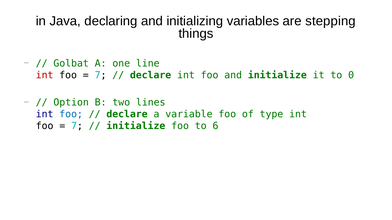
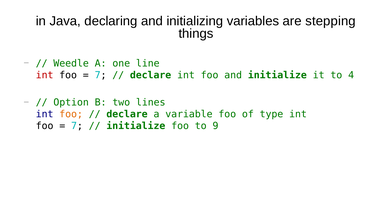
Golbat: Golbat -> Weedle (71, 64)
0: 0 -> 4 (351, 75)
foo colour: blue -> orange (71, 115)
6: 6 -> 9 (215, 126)
